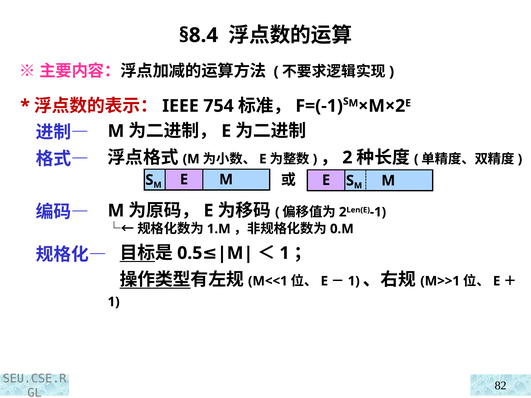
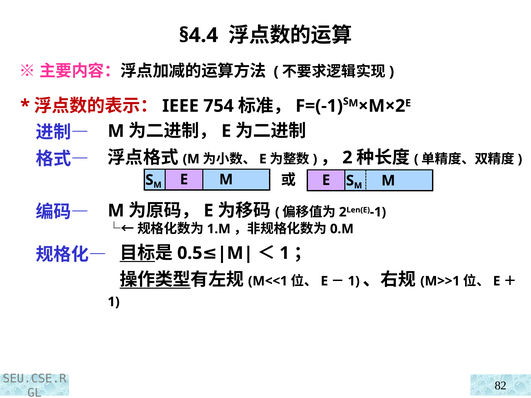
§8.4: §8.4 -> §4.4 (198, 35)
